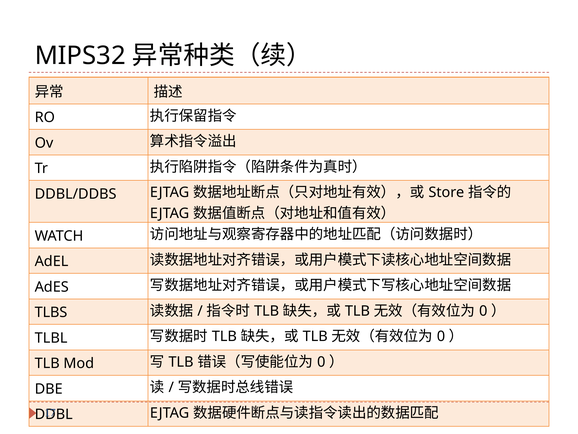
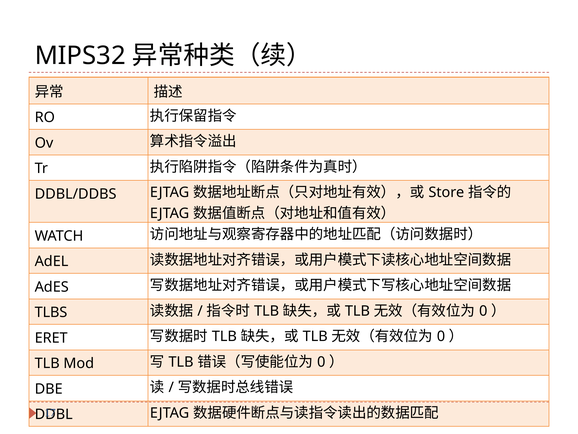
TLBL: TLBL -> ERET (51, 338)
